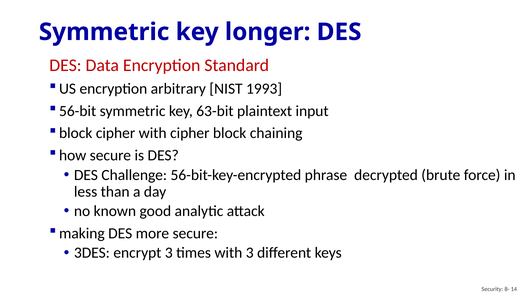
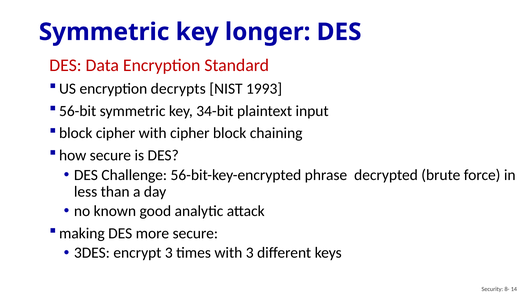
arbitrary: arbitrary -> decrypts (178, 89)
63-bit: 63-bit -> 34-bit (215, 111)
